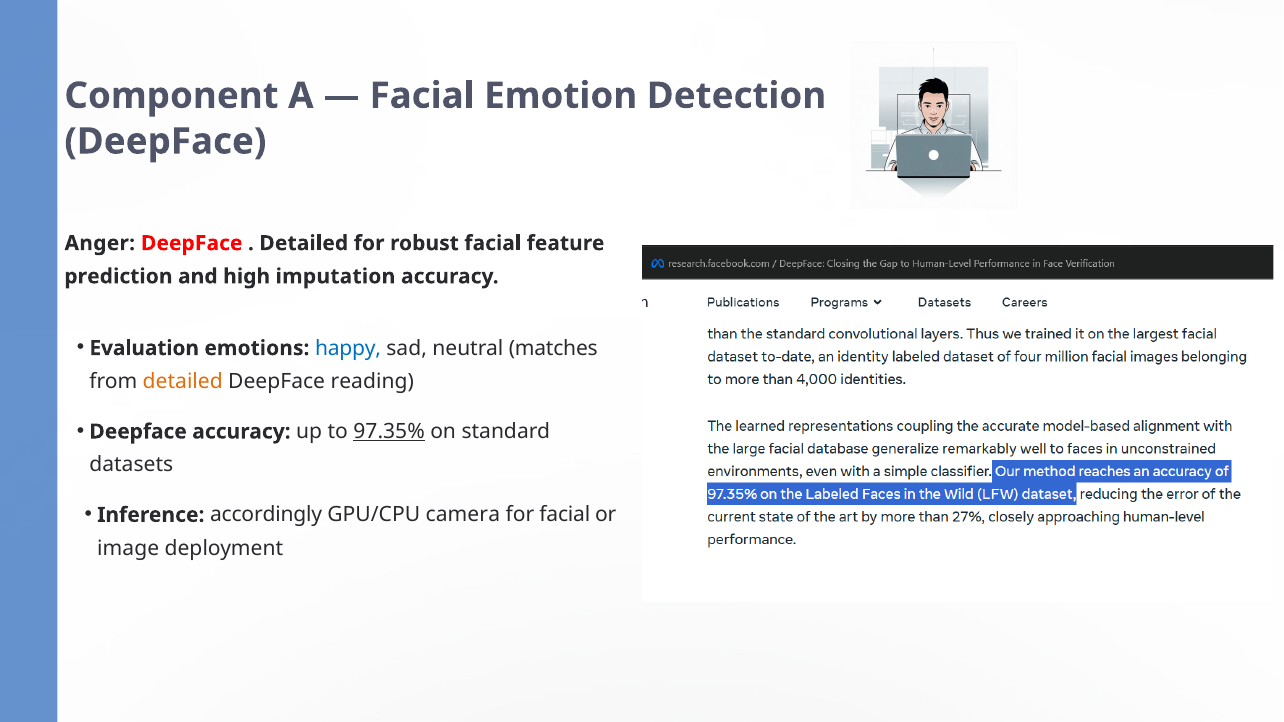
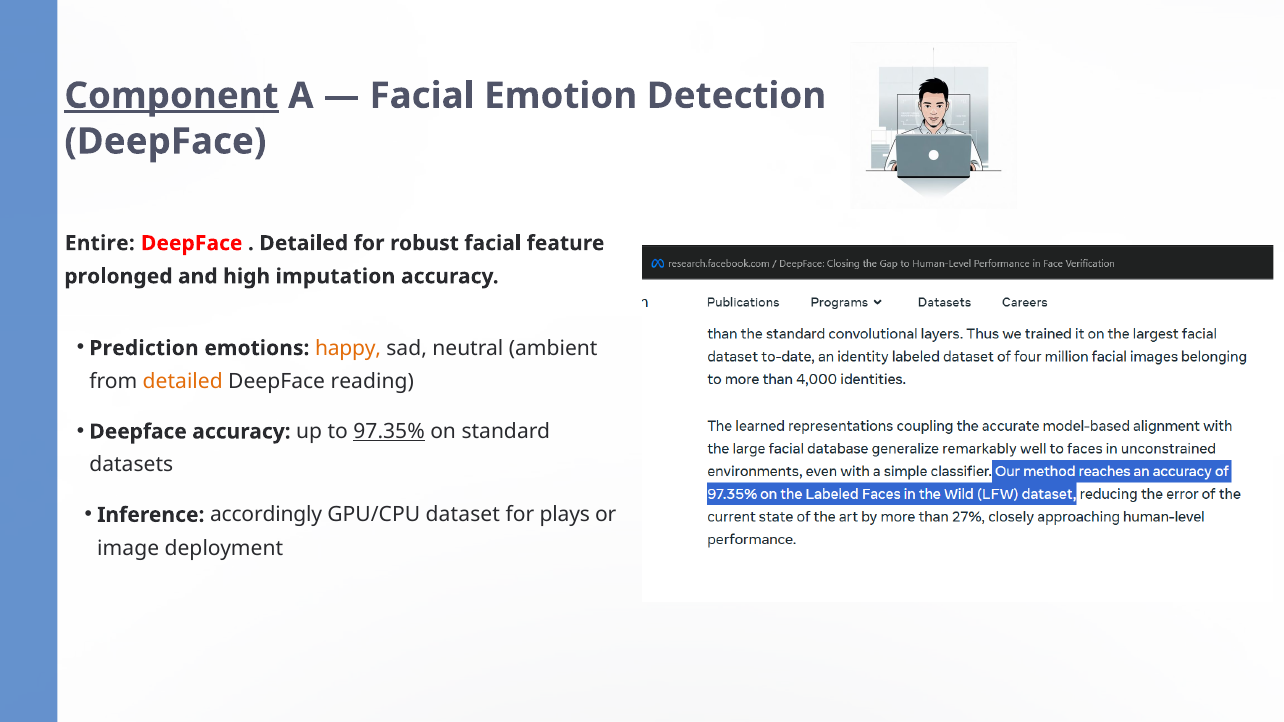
Component underline: none -> present (171, 96)
Anger: Anger -> Entire (100, 243)
prediction: prediction -> prolonged (118, 277)
Evaluation: Evaluation -> Prediction (144, 348)
happy colour: blue -> orange (348, 348)
matches: matches -> ambient (553, 348)
camera: camera -> dataset (463, 515)
for facial: facial -> plays (565, 515)
